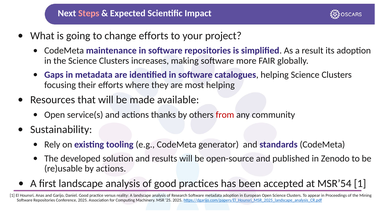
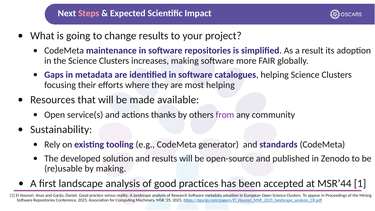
change efforts: efforts -> results (154, 36)
from colour: red -> purple (225, 115)
by actions: actions -> making (111, 169)
MSR’54: MSR’54 -> MSR’44 (334, 183)
